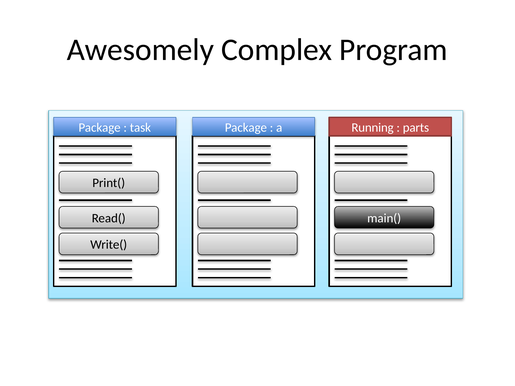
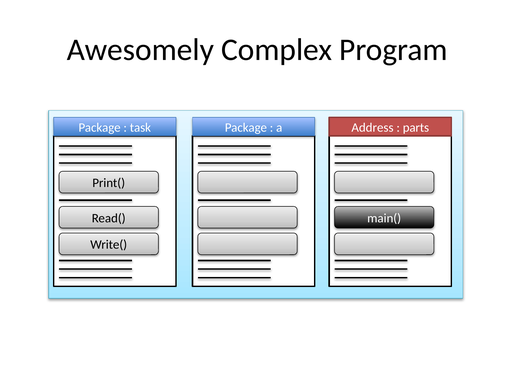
Running: Running -> Address (373, 128)
